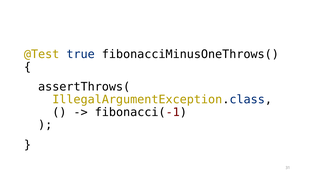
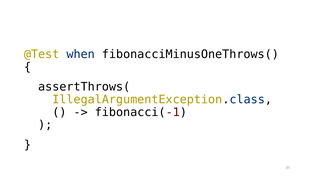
true: true -> when (81, 54)
